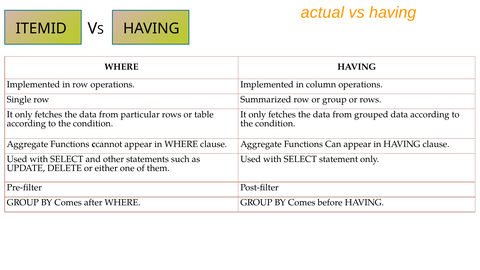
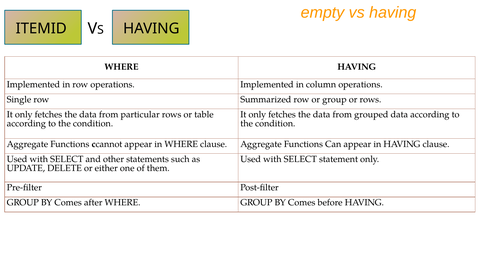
actual: actual -> empty (322, 12)
